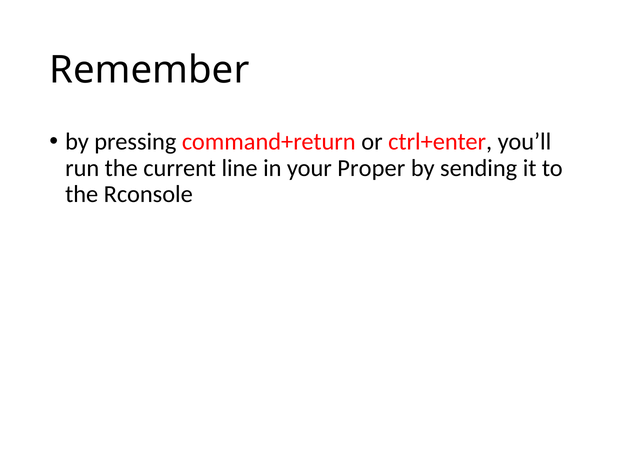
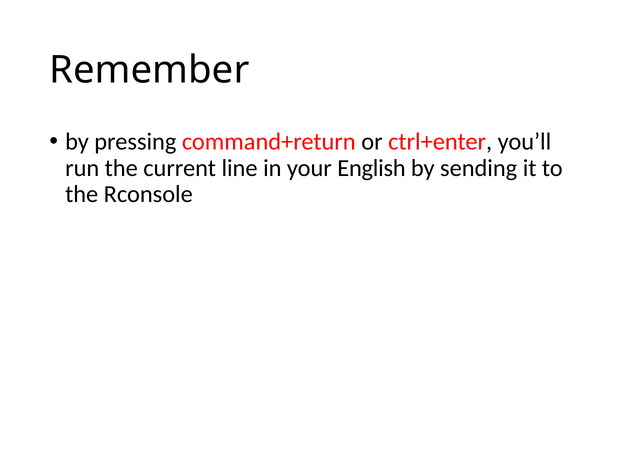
Proper: Proper -> English (371, 168)
